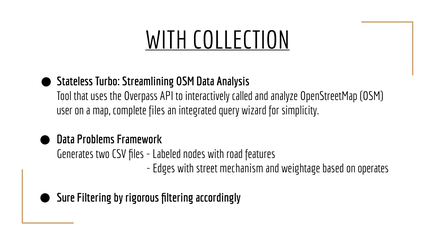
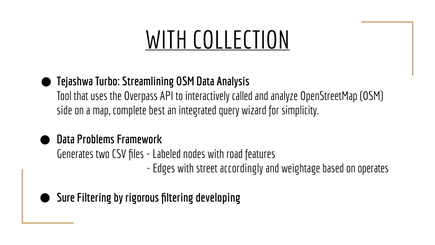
Stateless: Stateless -> Tejashwa (75, 81)
user: user -> side (64, 110)
complete files: files -> best (157, 110)
mechanism: mechanism -> accordingly (241, 168)
accordingly: accordingly -> developing (218, 197)
